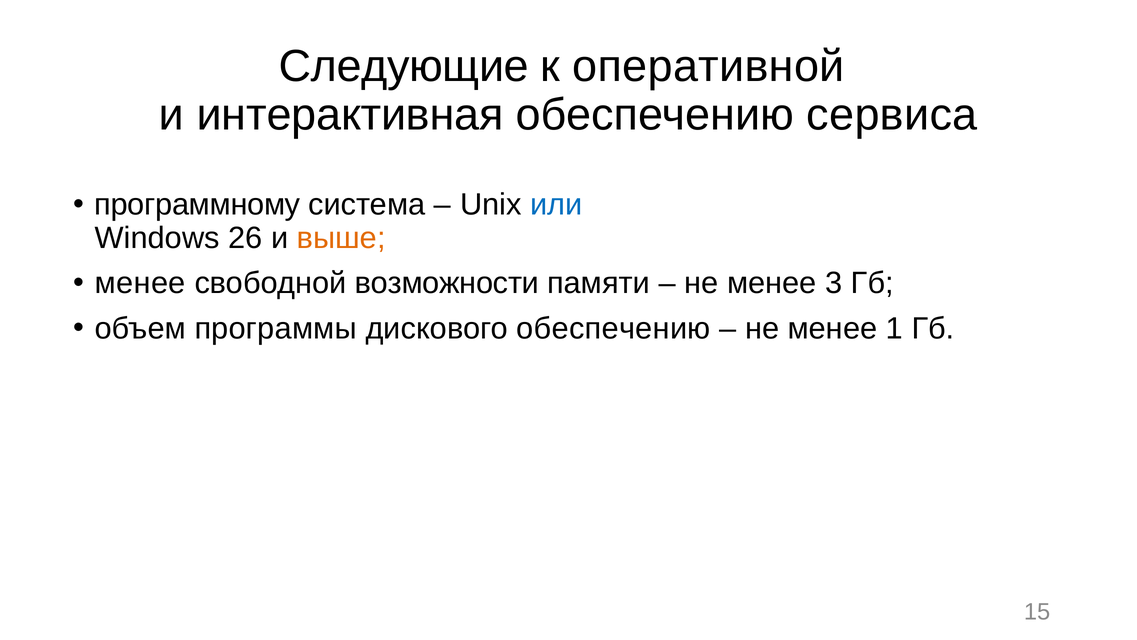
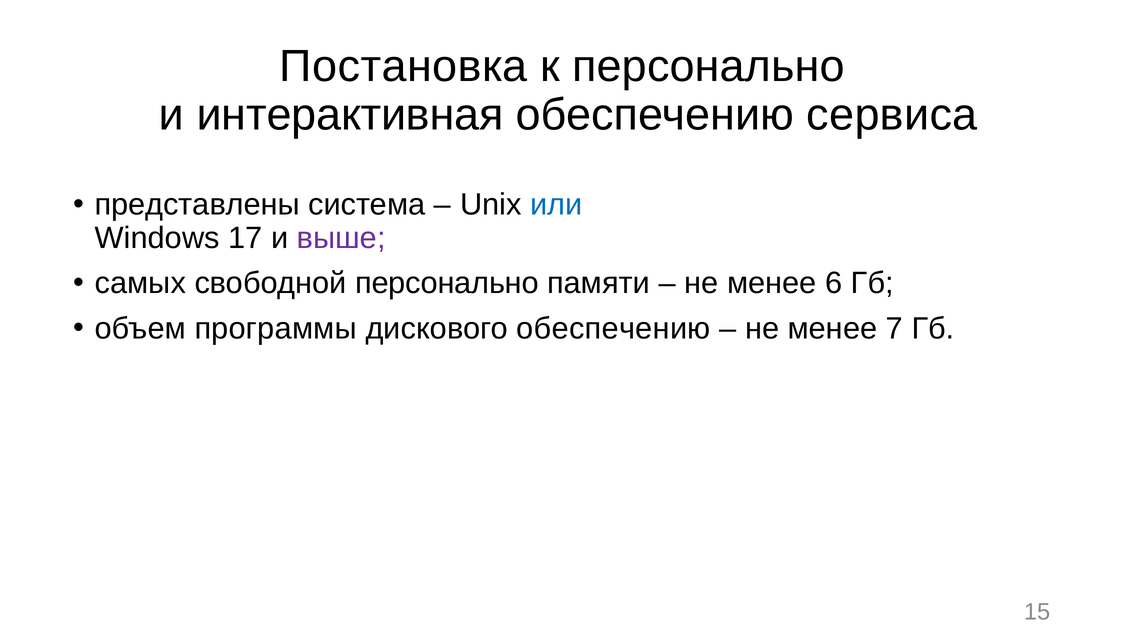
Следующие: Следующие -> Постановка (403, 66)
к оперативной: оперативной -> персонально (709, 66)
программному: программному -> представлены (197, 205)
26: 26 -> 17 (245, 238)
выше colour: orange -> purple (341, 238)
менее: менее -> самых (140, 283)
свободной возможности: возможности -> персонально (447, 283)
3: 3 -> 6 (834, 283)
1: 1 -> 7 (894, 328)
